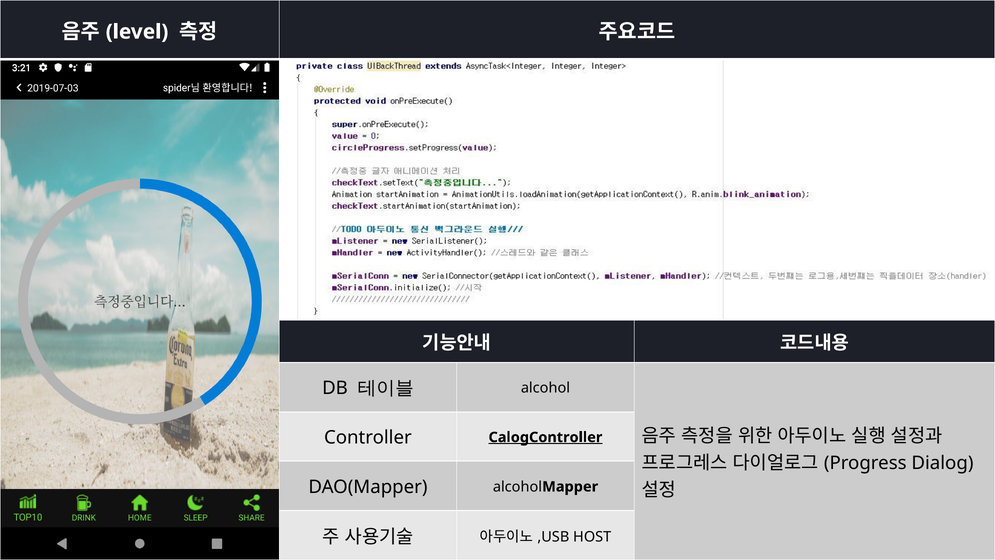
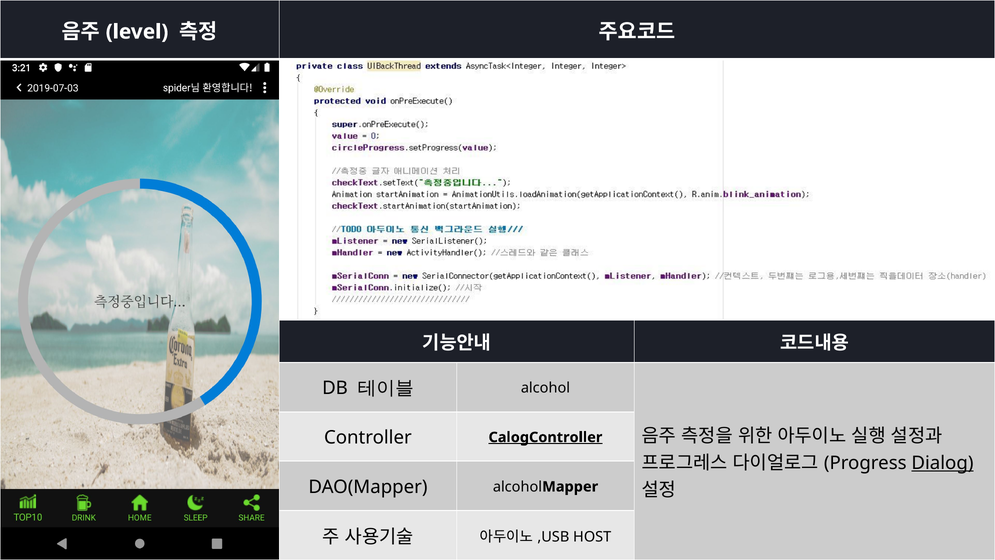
Dialog underline: none -> present (942, 463)
